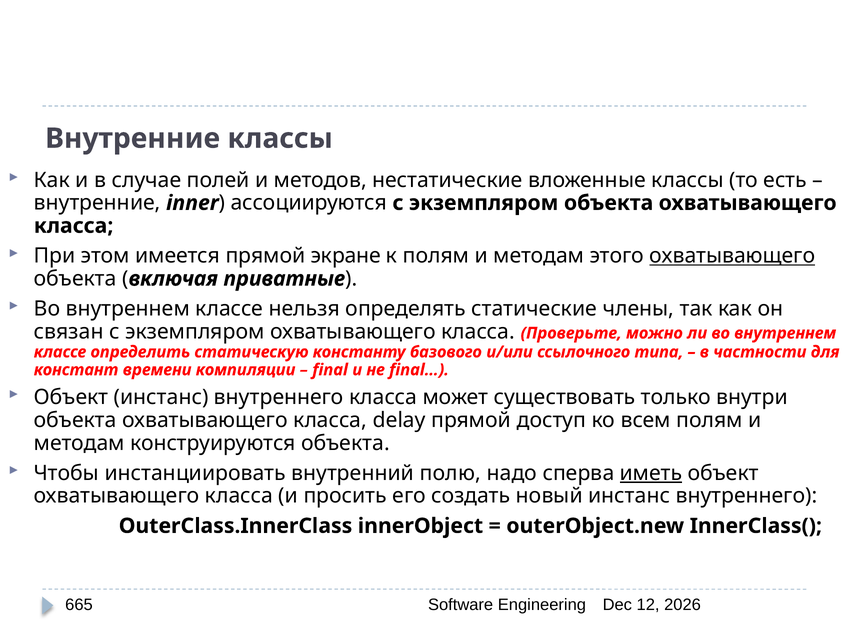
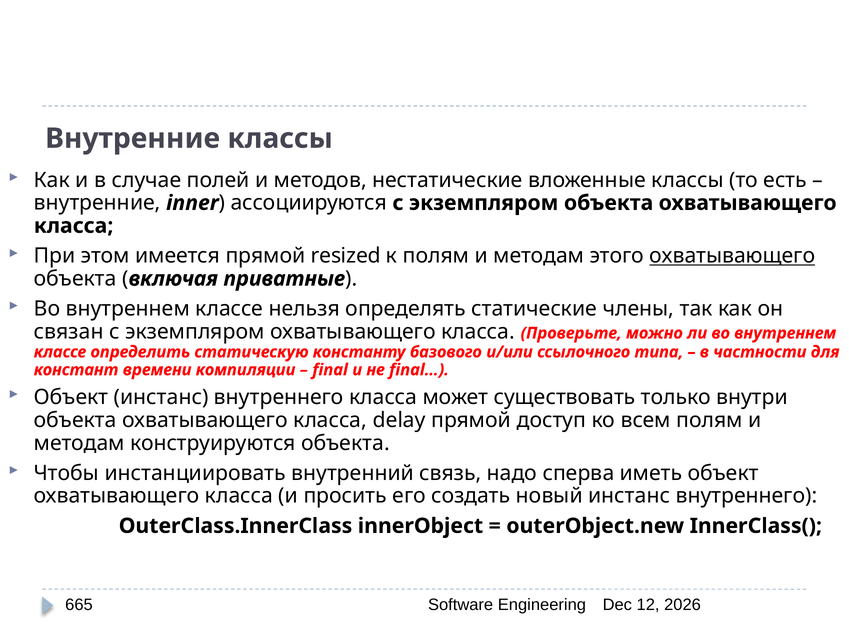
экране: экране -> resized (346, 256)
полю: полю -> связь (450, 474)
иметь underline: present -> none (651, 474)
